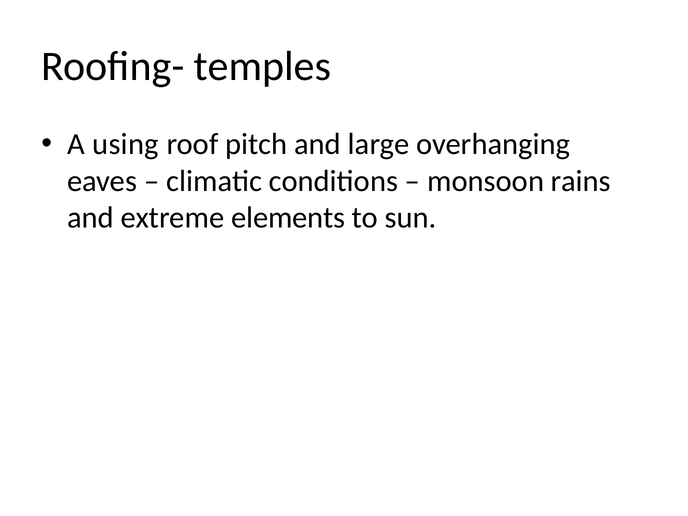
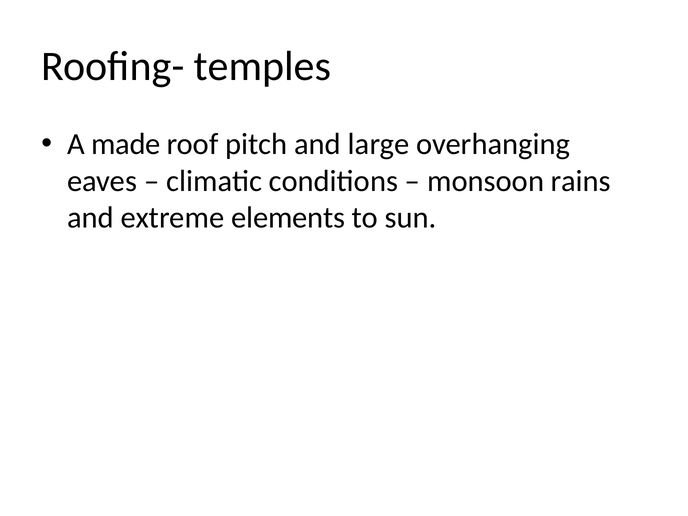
using: using -> made (126, 144)
